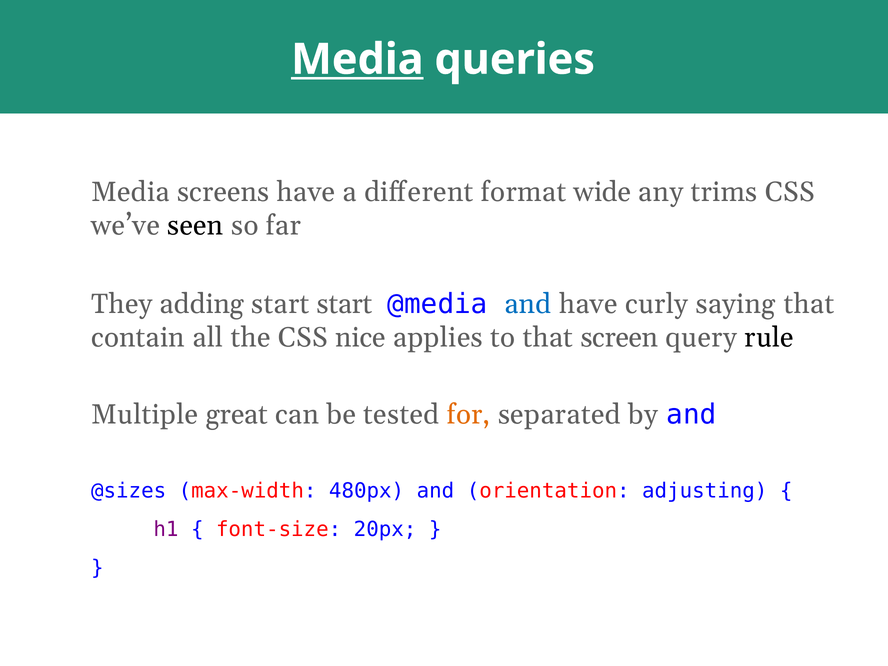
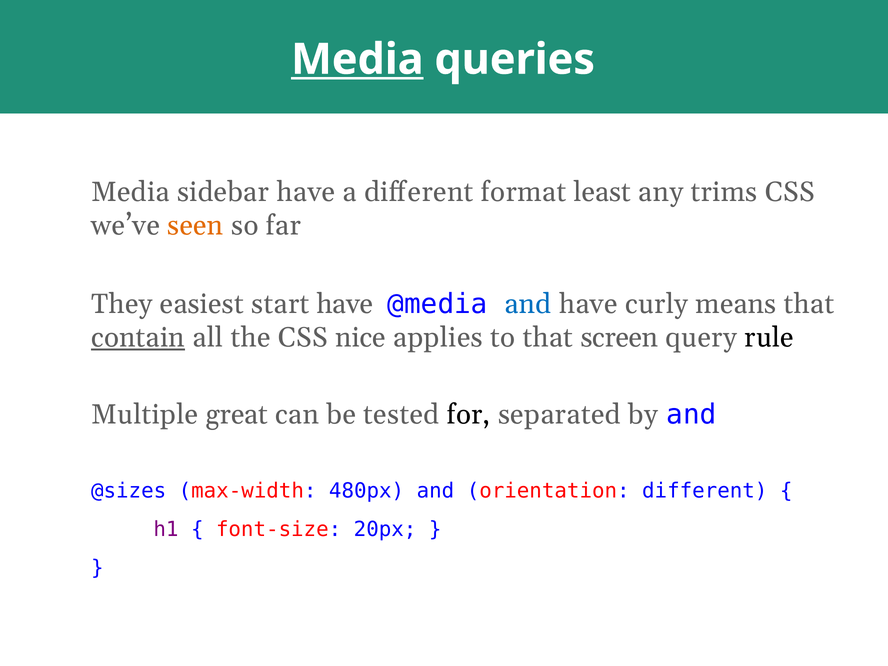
screens: screens -> sidebar (223, 192)
wide: wide -> least (602, 192)
seen colour: black -> orange (195, 225)
adding: adding -> easiest (202, 304)
start start: start -> have (345, 304)
saying: saying -> means (736, 304)
contain underline: none -> present (138, 338)
for colour: orange -> black (469, 414)
orientation adjusting: adjusting -> different (705, 491)
